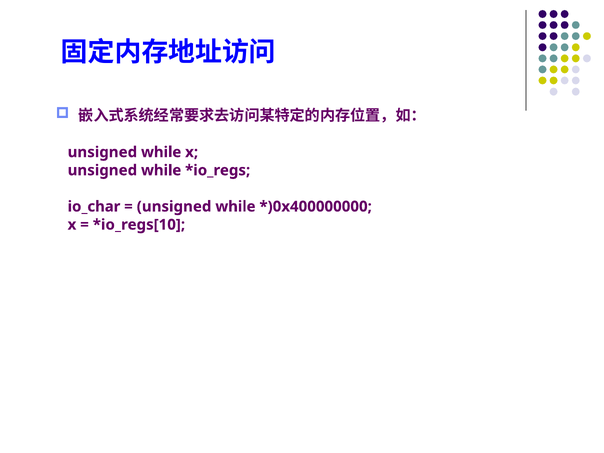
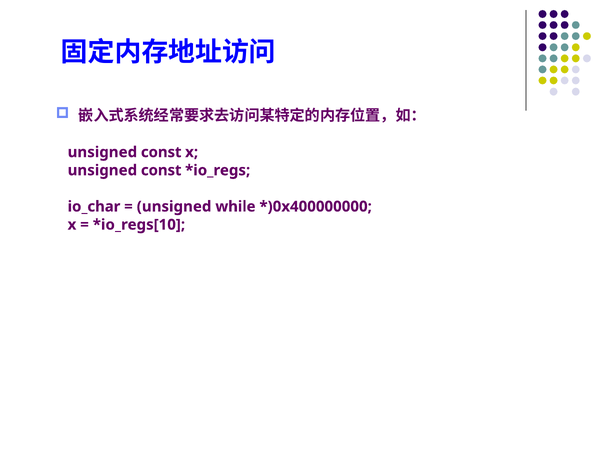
while: while -> const (161, 152)
while: while -> const (161, 170)
